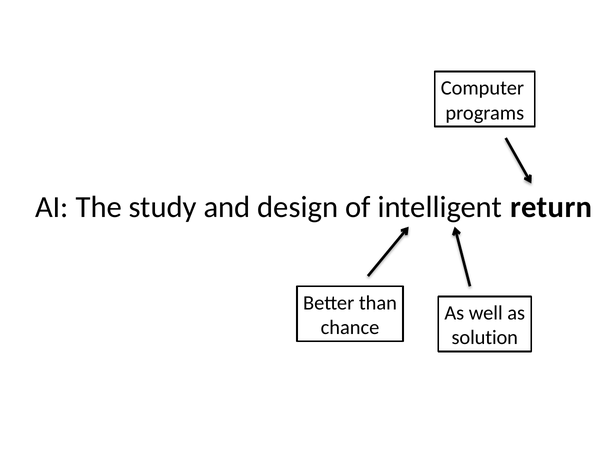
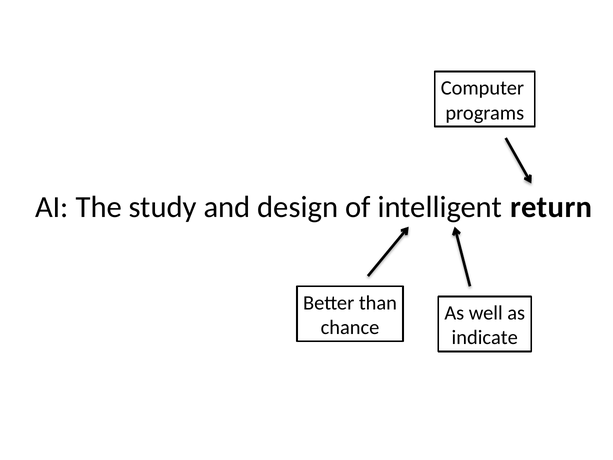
solution: solution -> indicate (485, 337)
